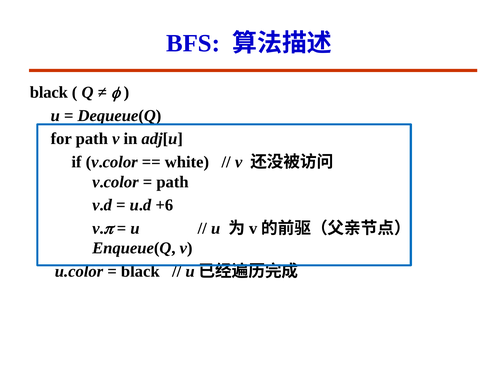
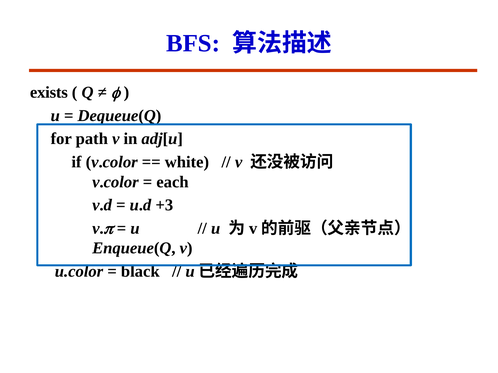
black: black -> exists (49, 92)
path: path -> each (172, 182)
+6: +6 -> +3 (164, 205)
